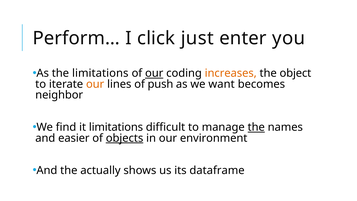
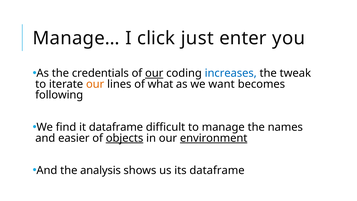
Perform…: Perform… -> Manage… (76, 38)
the limitations: limitations -> credentials (100, 73)
increases colour: orange -> blue (231, 73)
object: object -> tweak (295, 73)
push: push -> what (160, 84)
neighbor: neighbor -> following (59, 95)
it limitations: limitations -> dataframe (116, 127)
the underline: present -> none (256, 127)
environment underline: none -> present (214, 138)
actually: actually -> analysis (101, 170)
